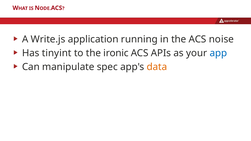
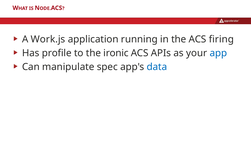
Write.js: Write.js -> Work.js (48, 39)
noise: noise -> firing (221, 39)
tinyint: tinyint -> profile (57, 53)
data colour: orange -> blue (157, 67)
